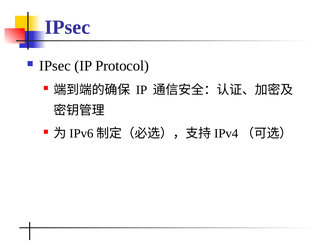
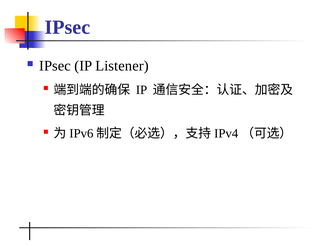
Protocol: Protocol -> Listener (122, 66)
